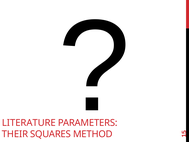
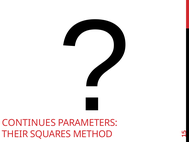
LITERATURE: LITERATURE -> CONTINUES (29, 123)
